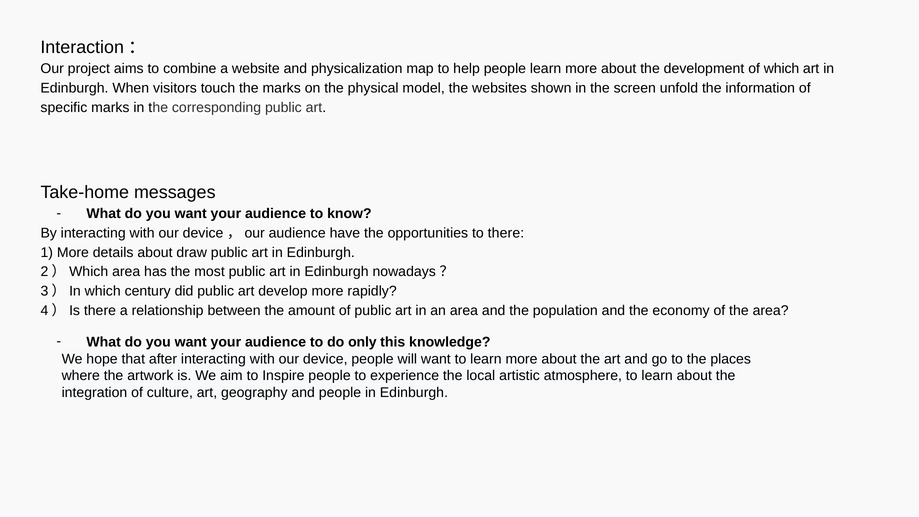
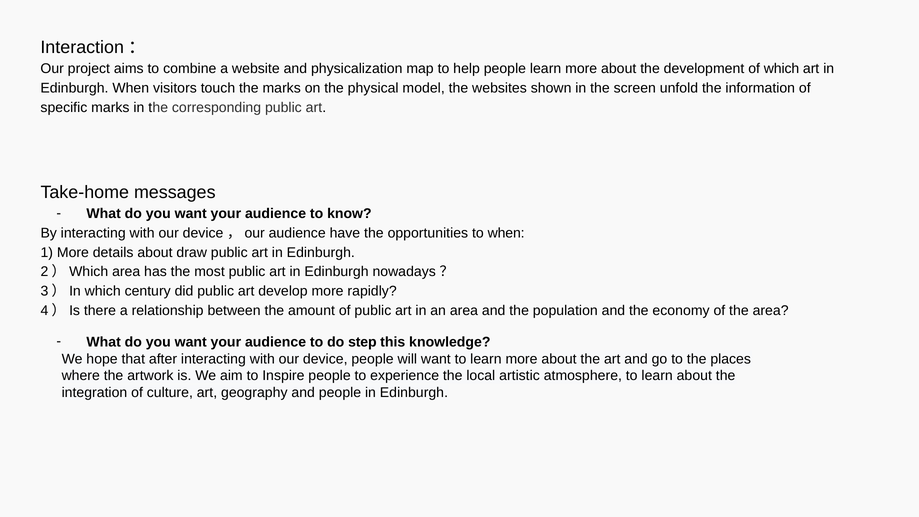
to there: there -> when (506, 233)
only: only -> step (362, 342)
